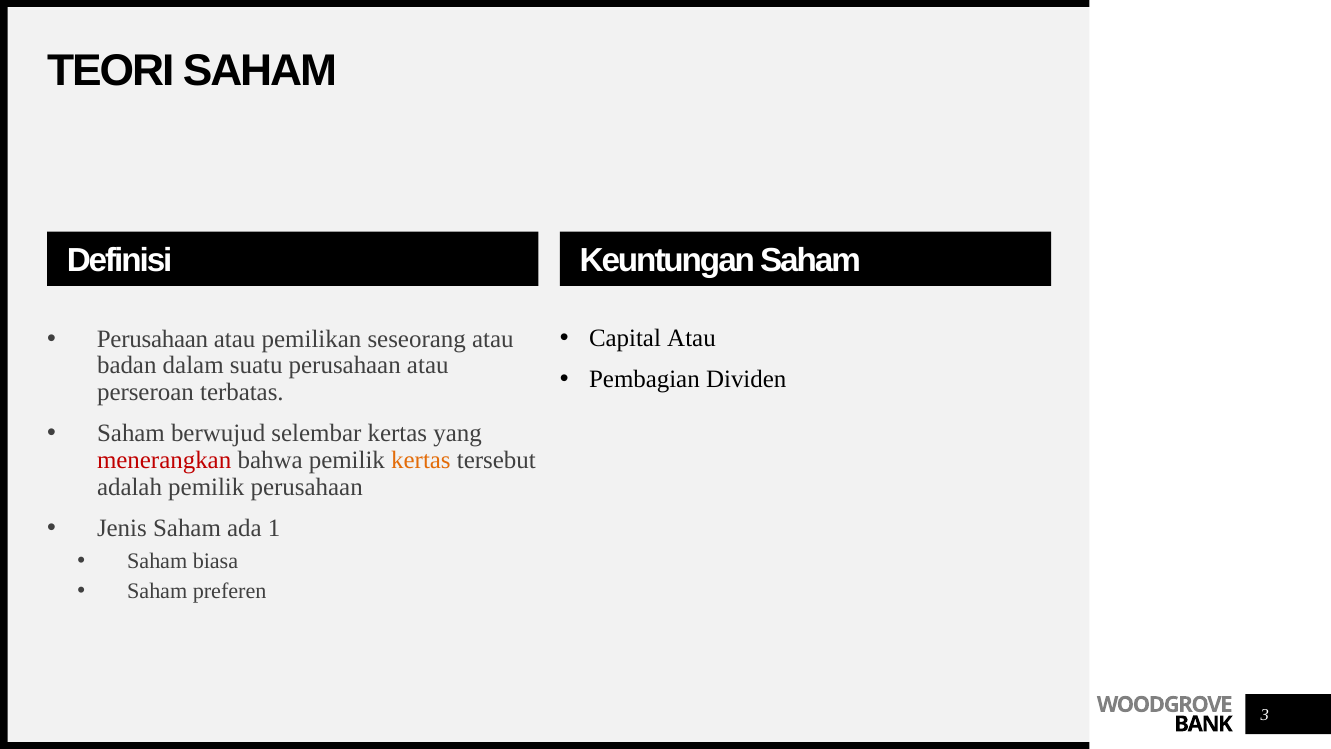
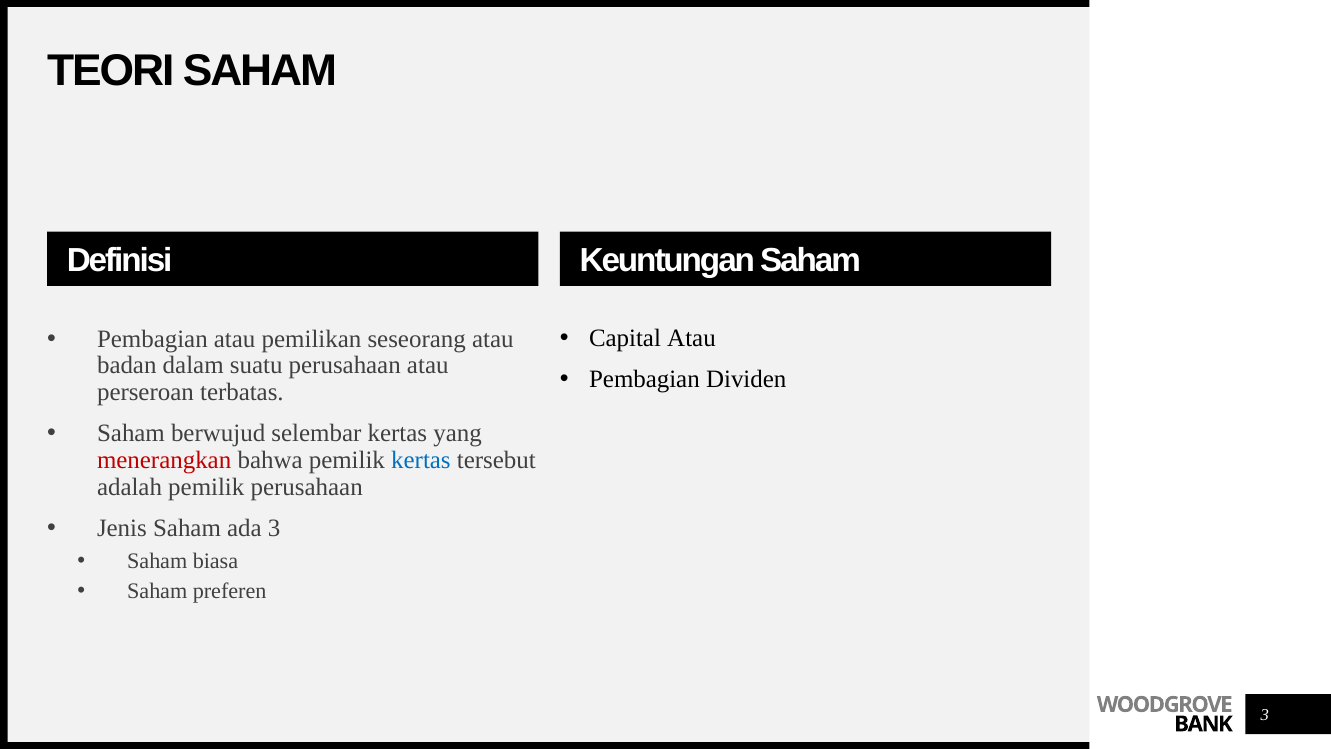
Perusahaan: Perusahaan -> Pembagian (152, 339)
kertas colour: orange -> blue (421, 460)
ada 1: 1 -> 3 (274, 528)
